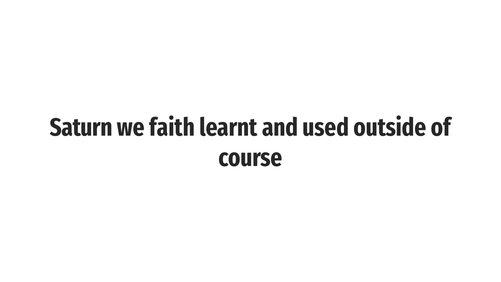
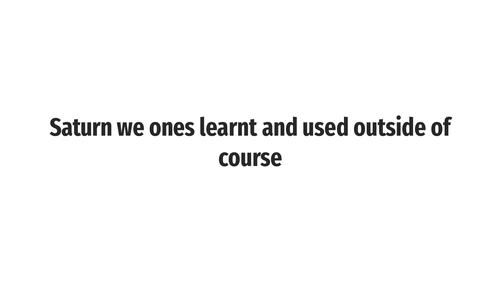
faith: faith -> ones (172, 128)
